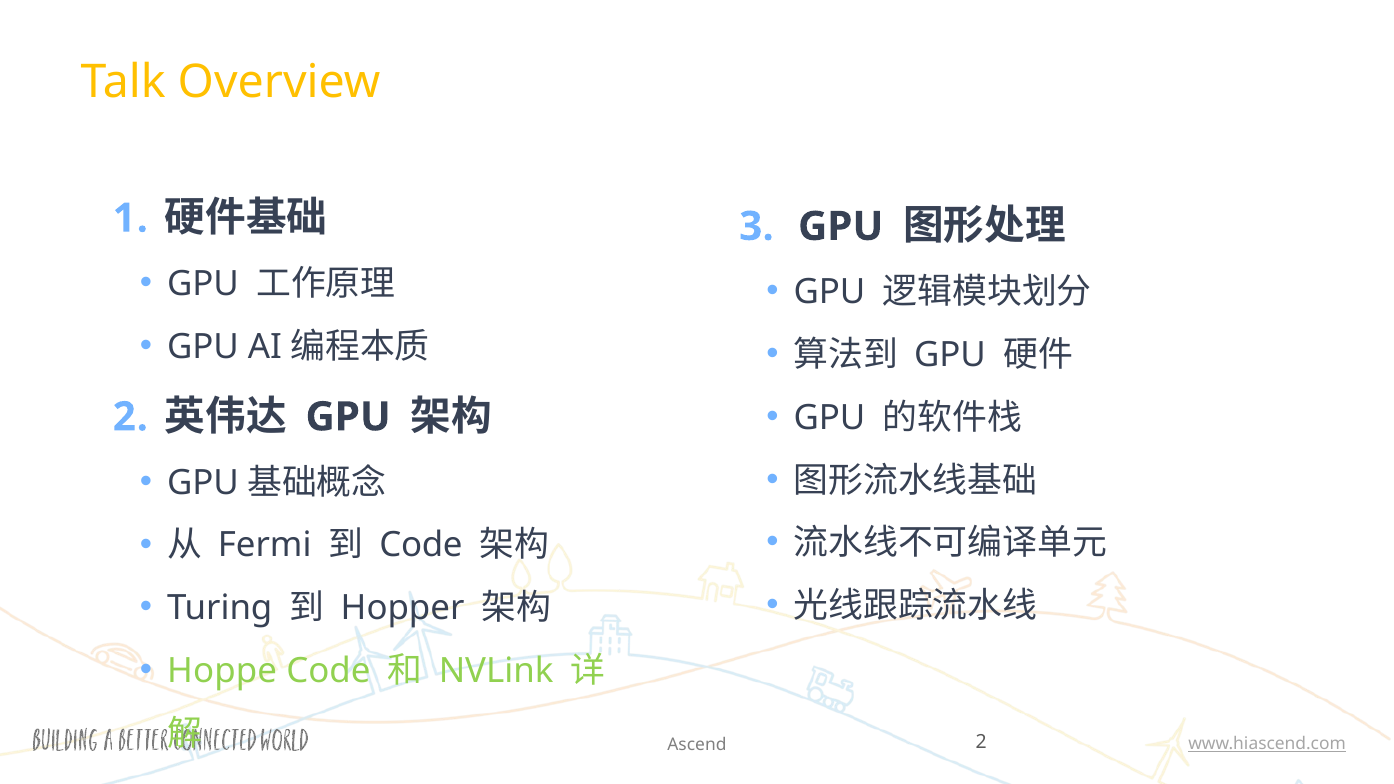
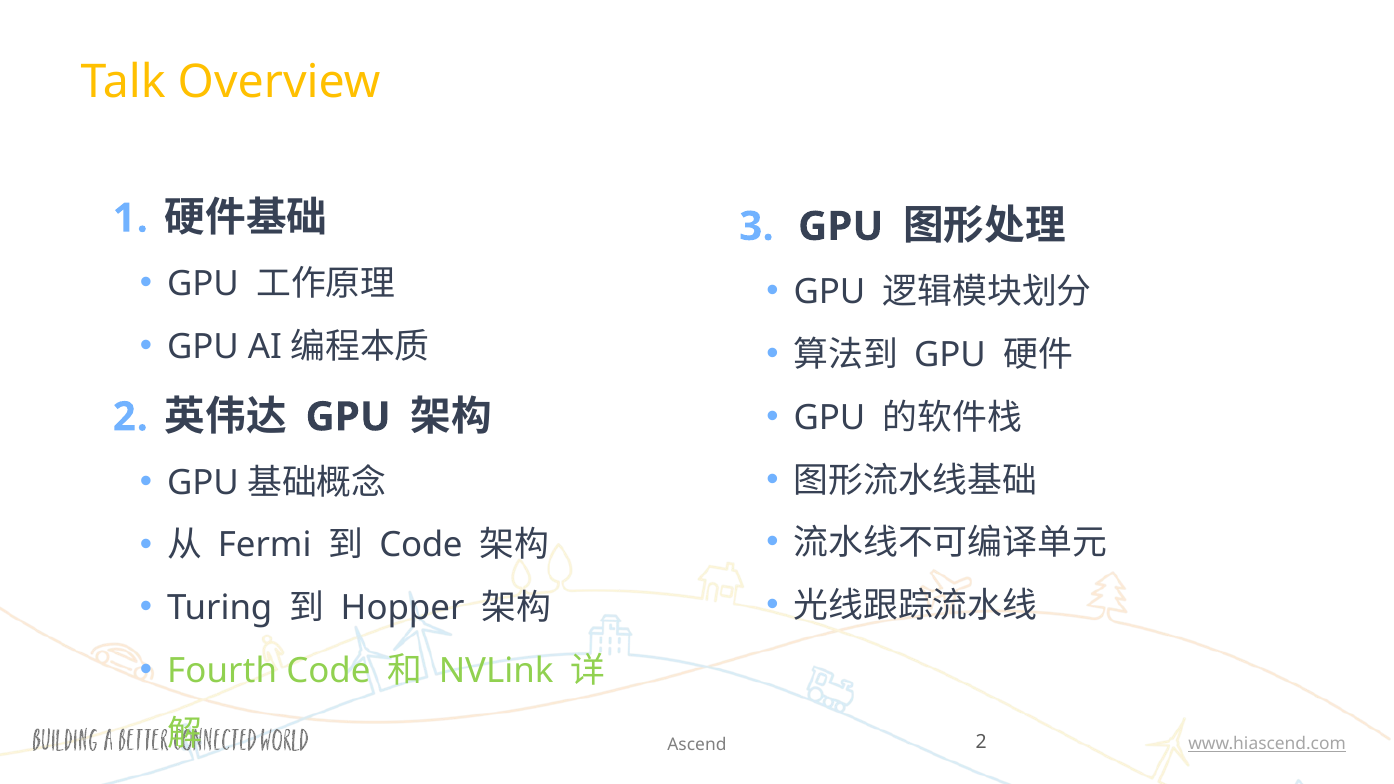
Hoppe: Hoppe -> Fourth (222, 671)
